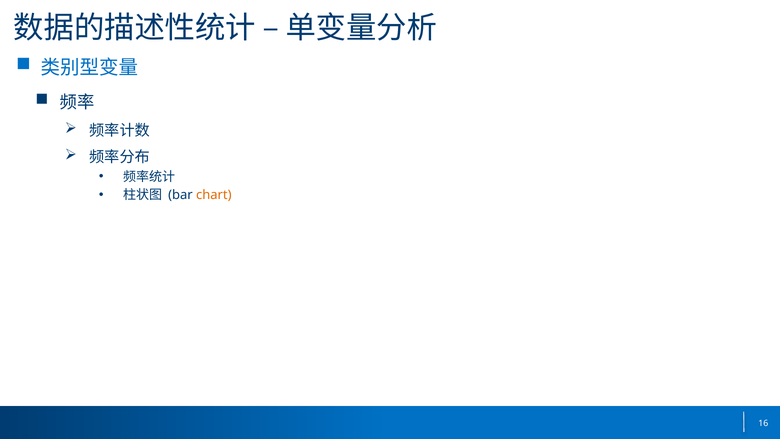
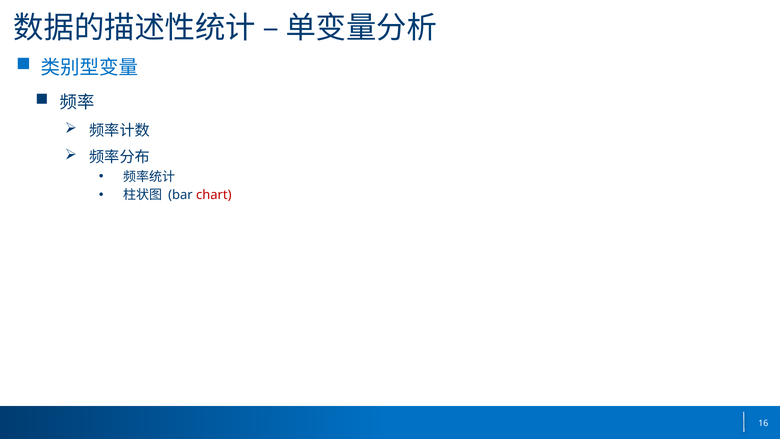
chart colour: orange -> red (214, 195)
